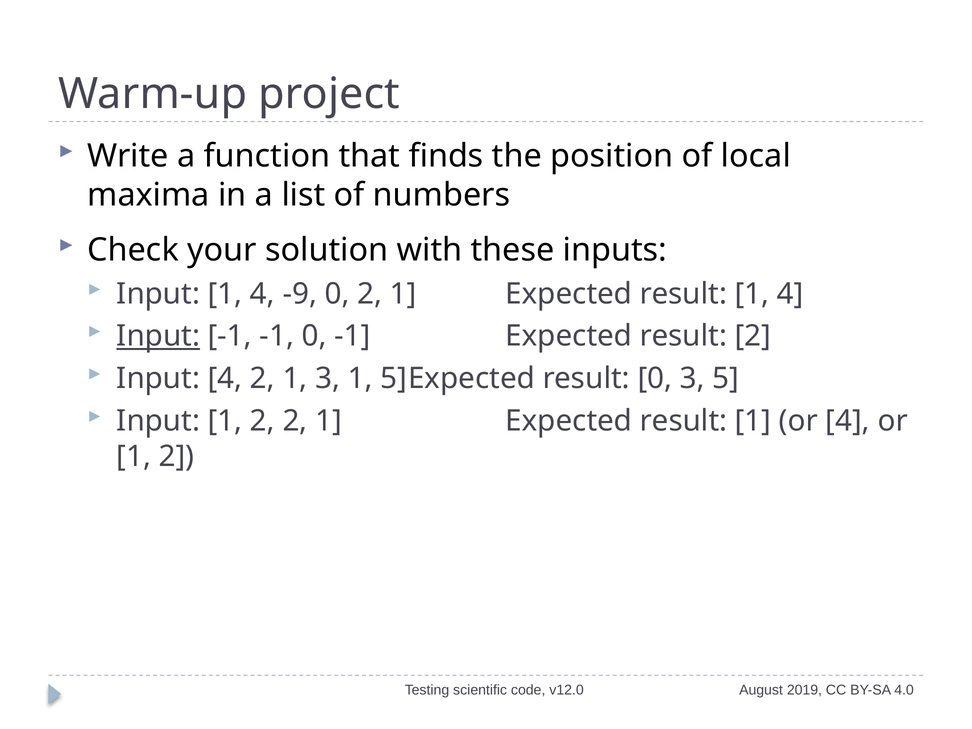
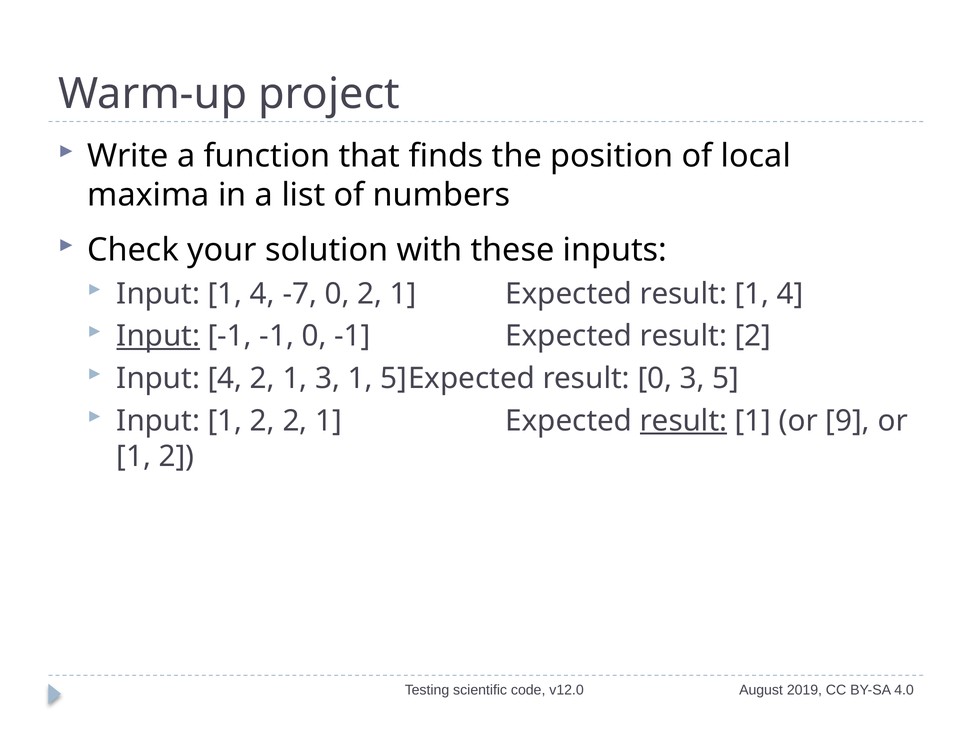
-9: -9 -> -7 (300, 294)
result underline: none -> present (683, 421)
or 4: 4 -> 9 (848, 421)
